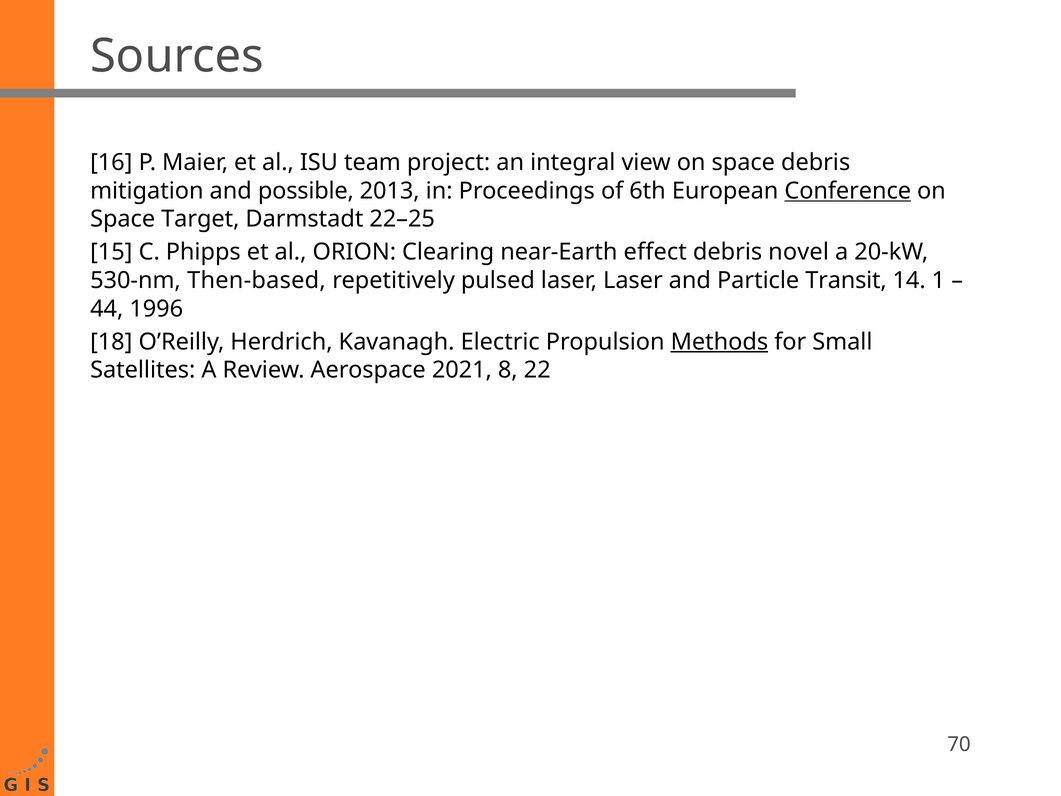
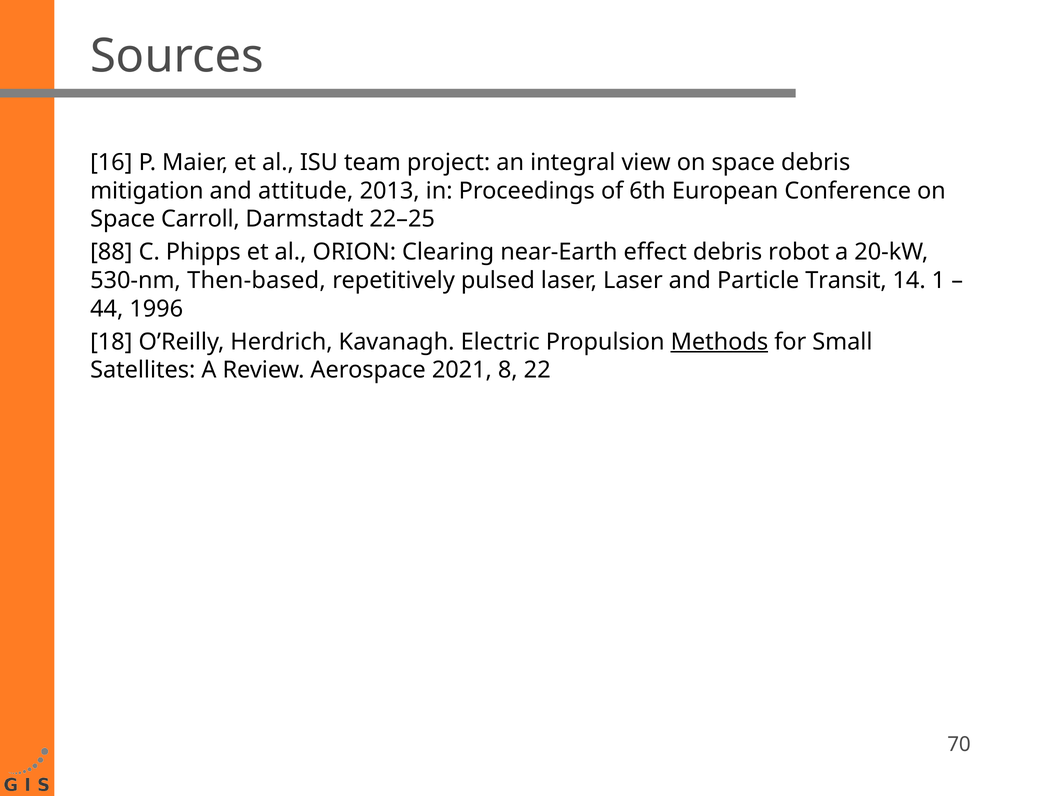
possible: possible -> attitude (306, 191)
Conference underline: present -> none (848, 191)
Target: Target -> Carroll (200, 219)
15: 15 -> 88 (111, 252)
novel: novel -> robot (799, 252)
